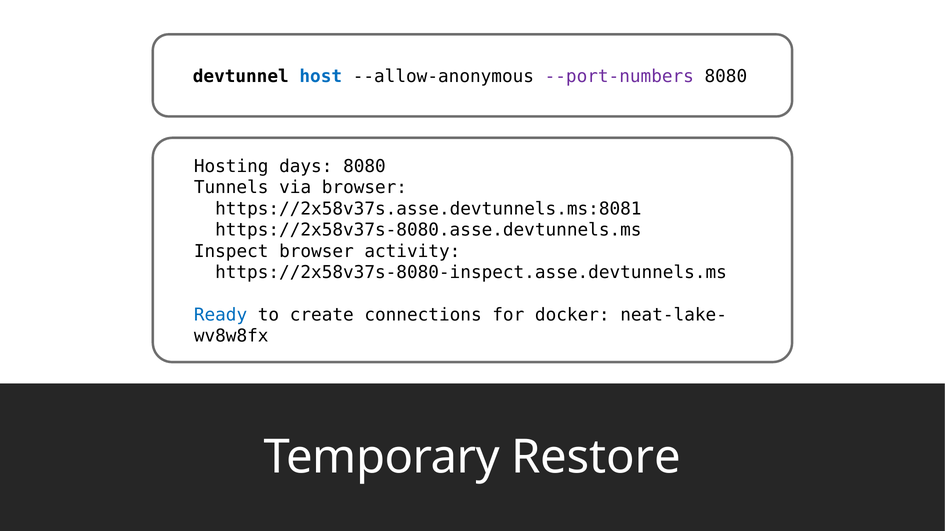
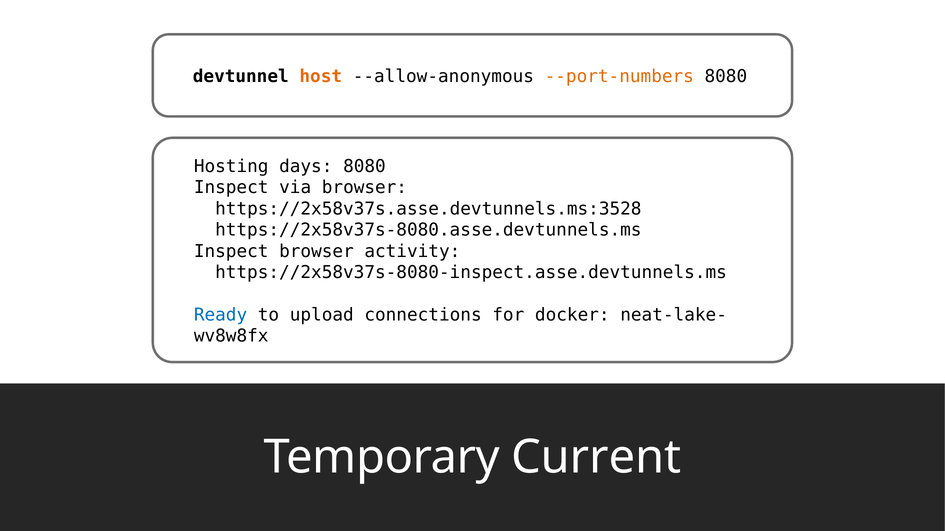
host colour: blue -> orange (321, 77)
--port-numbers colour: purple -> orange (619, 77)
Tunnels: Tunnels -> Inspect (231, 188)
https://2x58v37s.asse.devtunnels.ms:8081: https://2x58v37s.asse.devtunnels.ms:8081 -> https://2x58v37s.asse.devtunnels.ms:3528 (428, 209)
create: create -> upload (322, 315)
Restore: Restore -> Current (596, 458)
